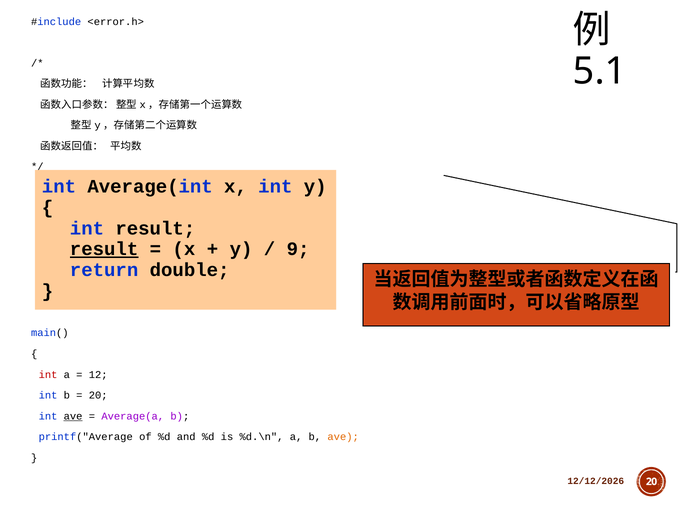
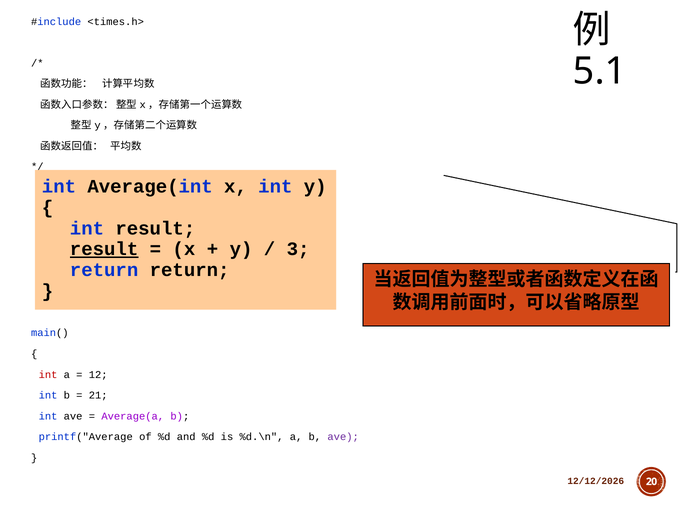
<error.h>: <error.h> -> <times.h> (116, 22)
9: 9 -> 3 (298, 249)
return double: double -> return (190, 270)
20: 20 -> 21 (98, 396)
ave underline: present -> none (73, 416)
ave colour: orange -> purple (343, 437)
